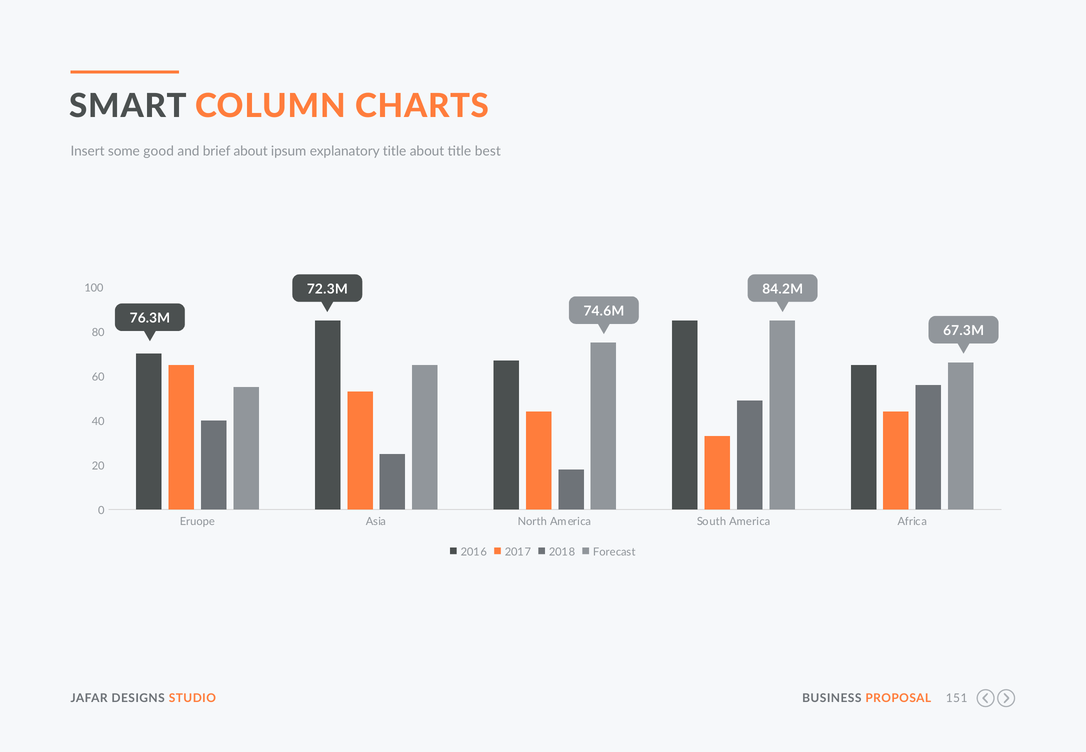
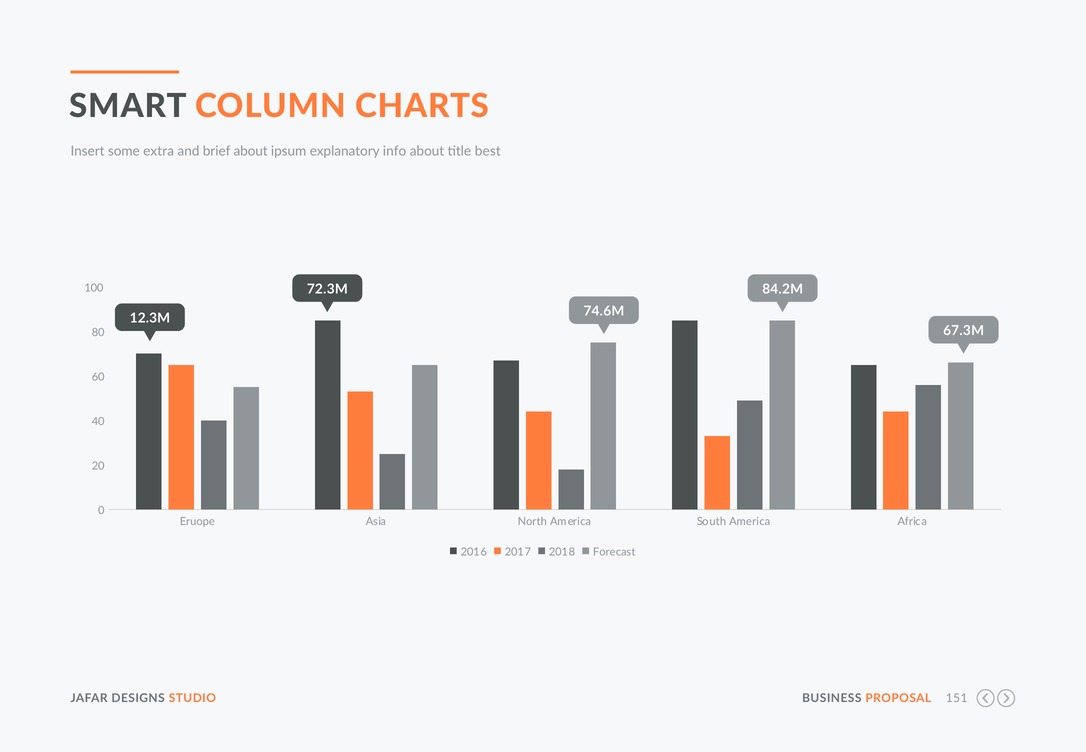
good: good -> extra (159, 151)
explanatory title: title -> info (395, 151)
76.3M: 76.3M -> 12.3M (150, 318)
